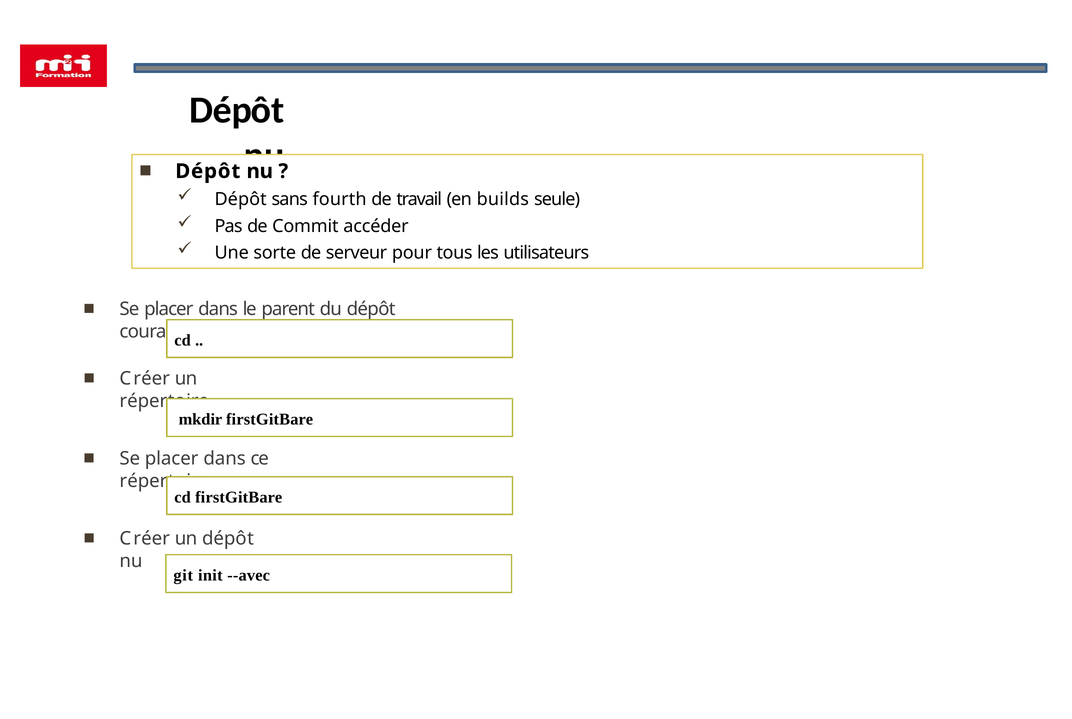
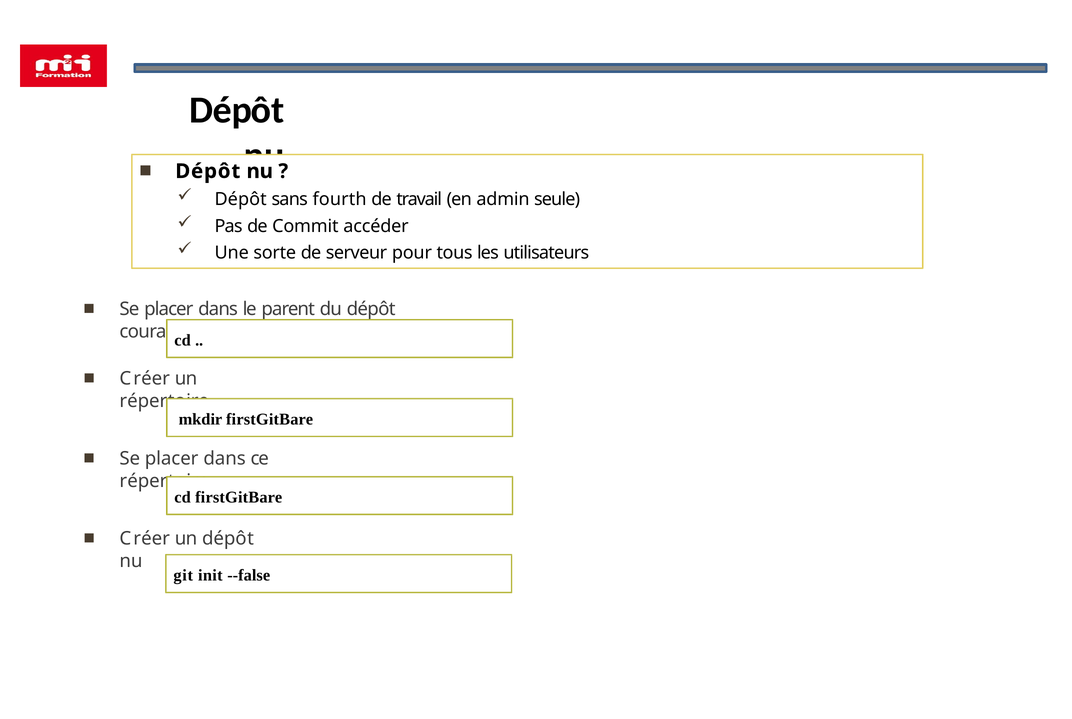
builds: builds -> admin (503, 199)
--avec: --avec -> --false (249, 575)
